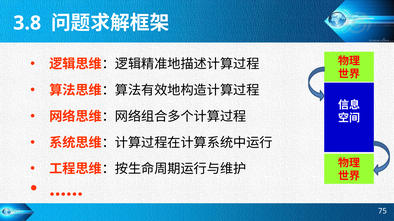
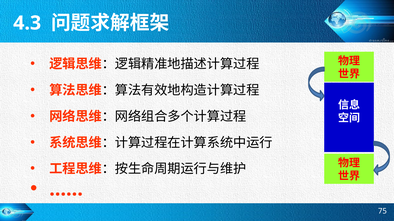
3.8: 3.8 -> 4.3 (27, 23)
